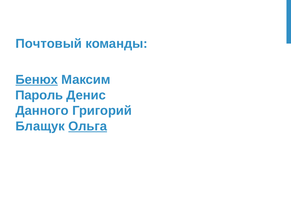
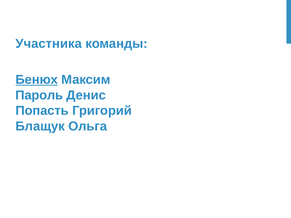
Почтовый: Почтовый -> Участника (49, 44)
Данного: Данного -> Попасть (42, 111)
Ольга underline: present -> none (88, 126)
